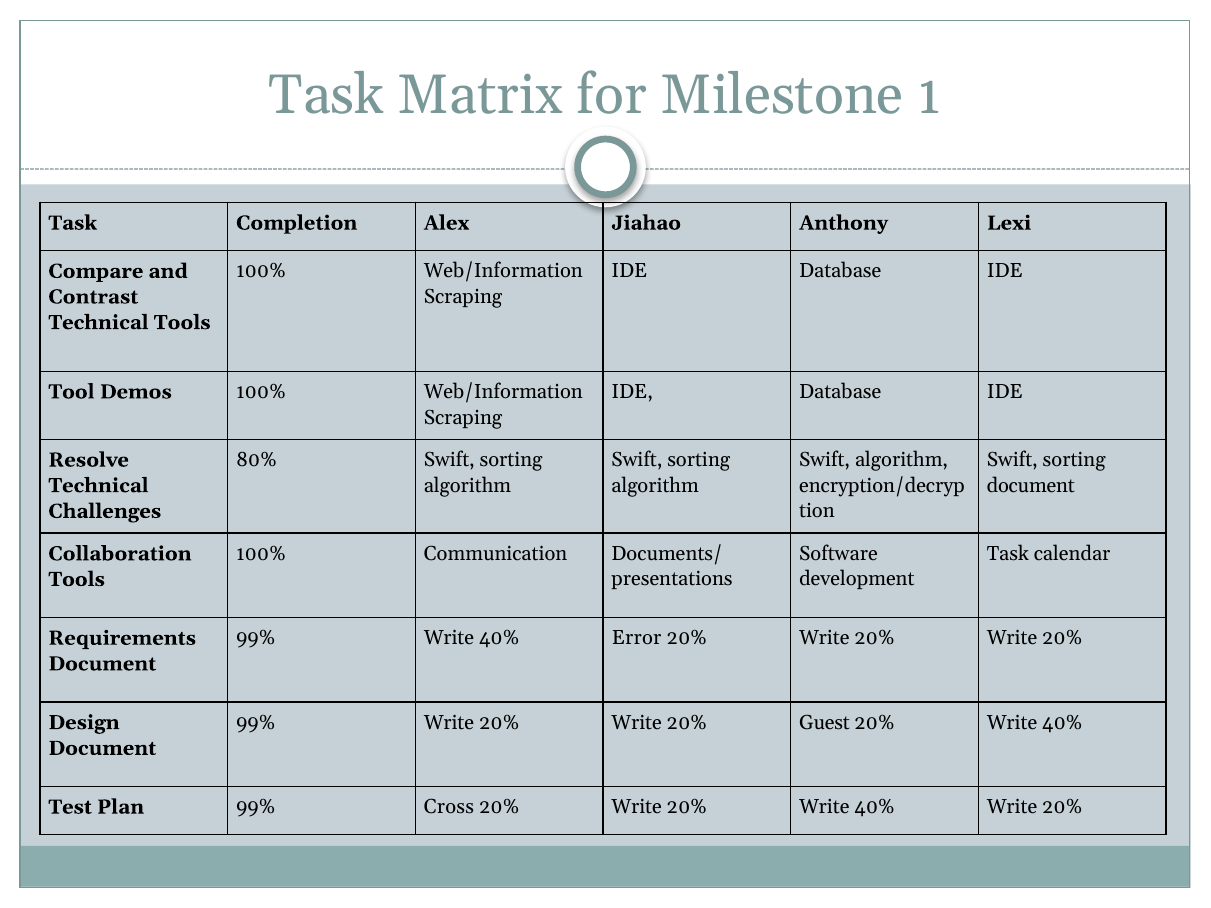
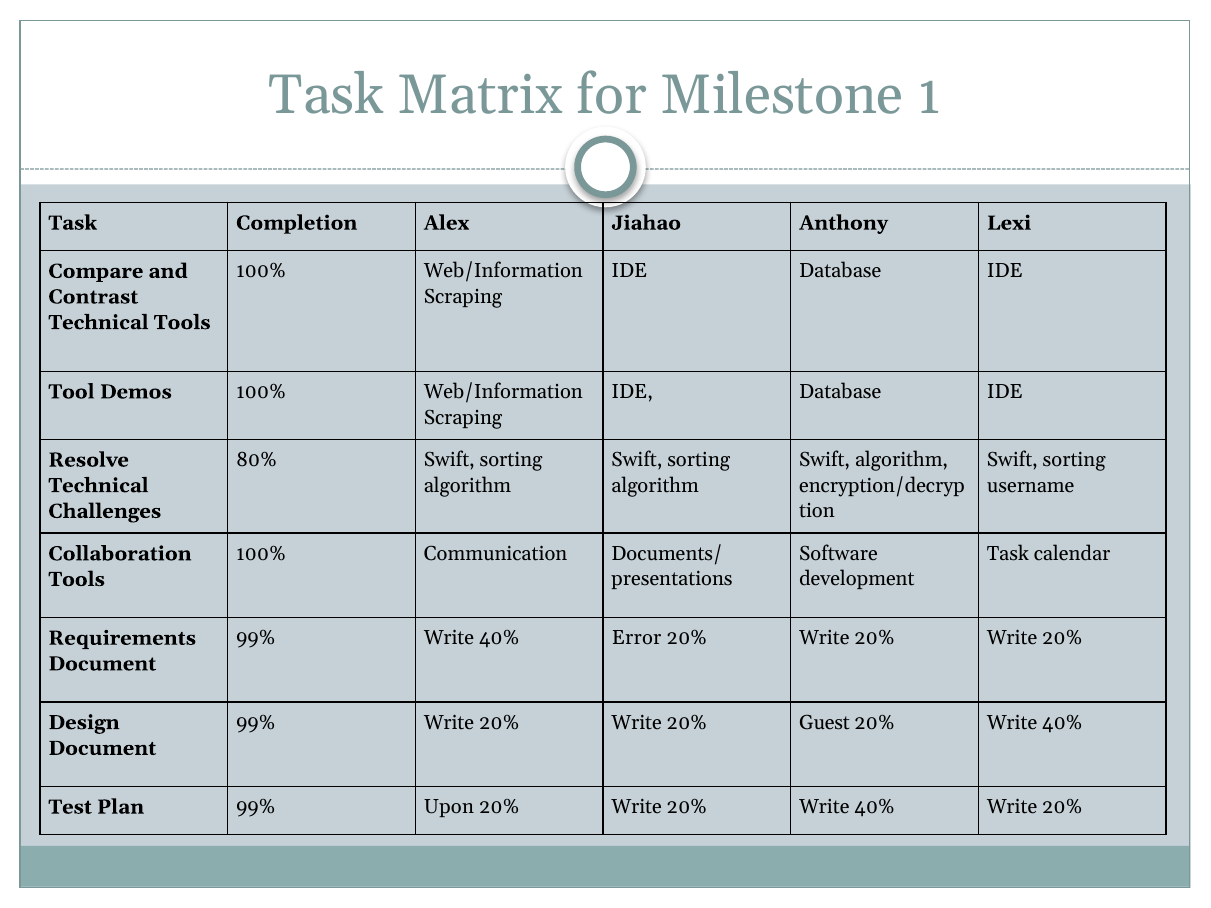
document: document -> username (1031, 486)
Cross: Cross -> Upon (449, 807)
